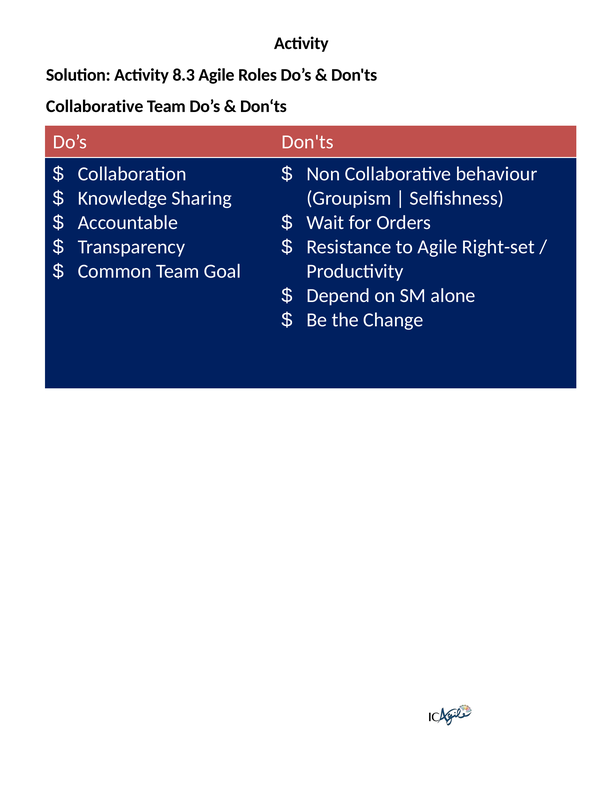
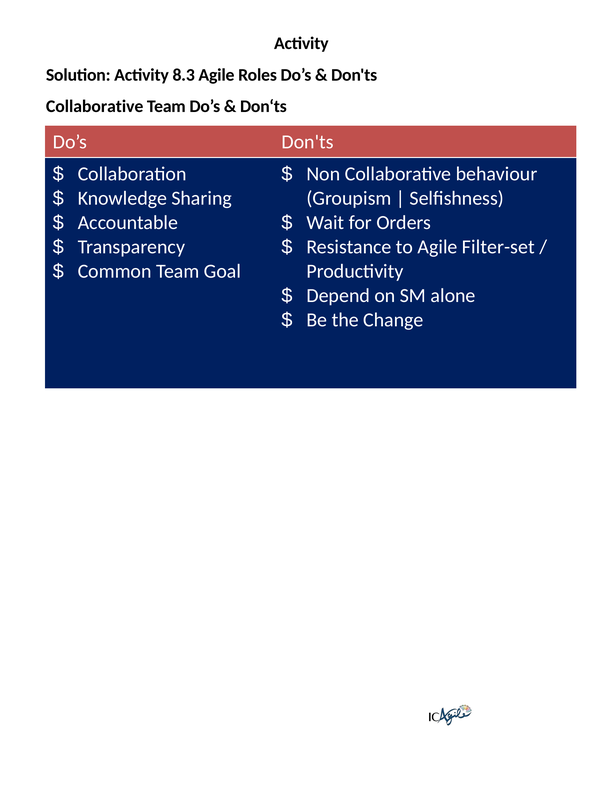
Right-set: Right-set -> Filter-set (498, 247)
